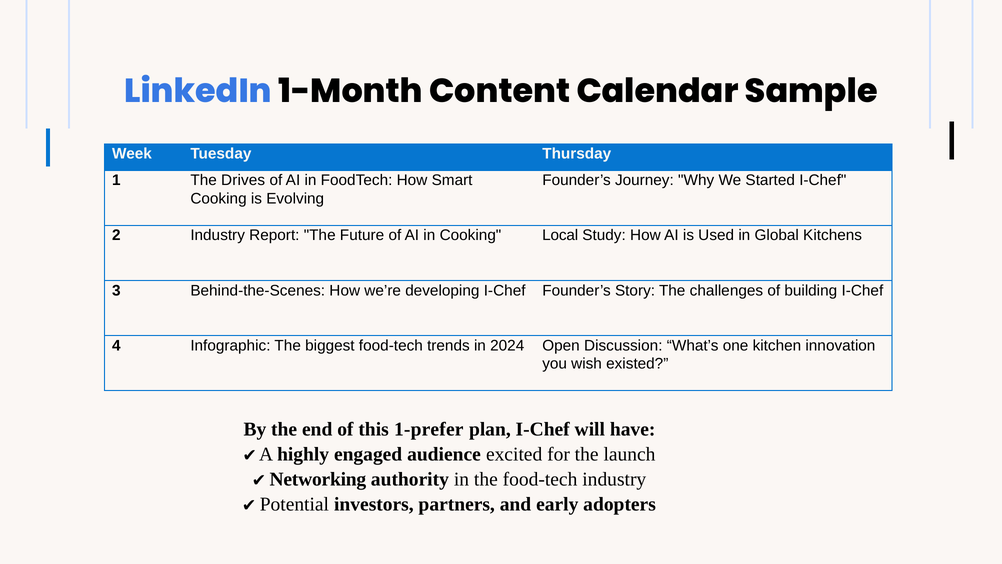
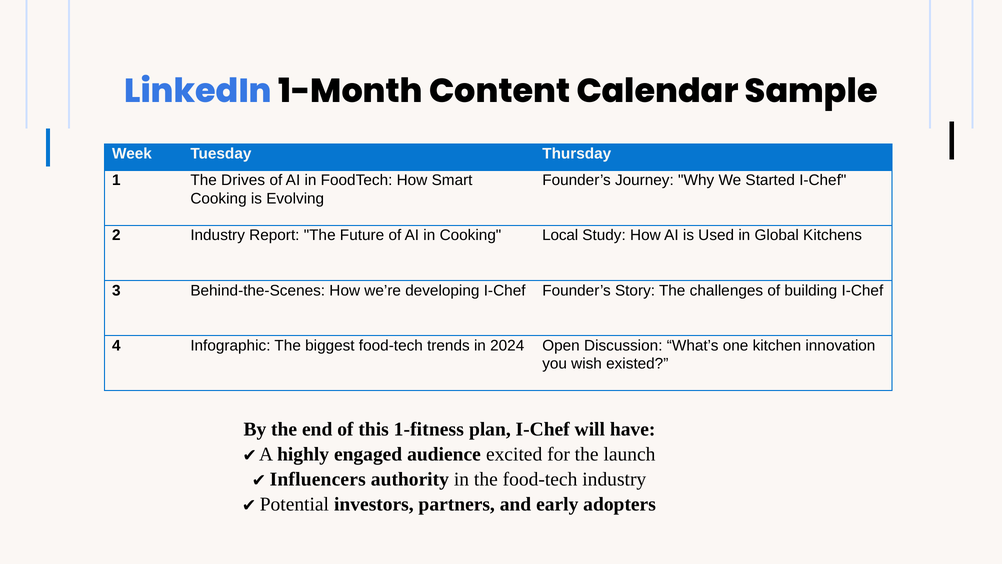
1-prefer: 1-prefer -> 1-fitness (429, 429)
Networking: Networking -> Influencers (318, 479)
